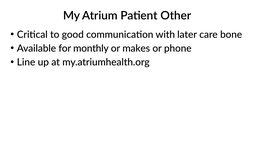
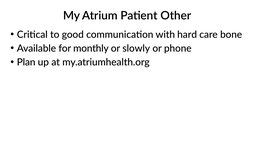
later: later -> hard (187, 35)
makes: makes -> slowly (136, 49)
Line: Line -> Plan (26, 62)
